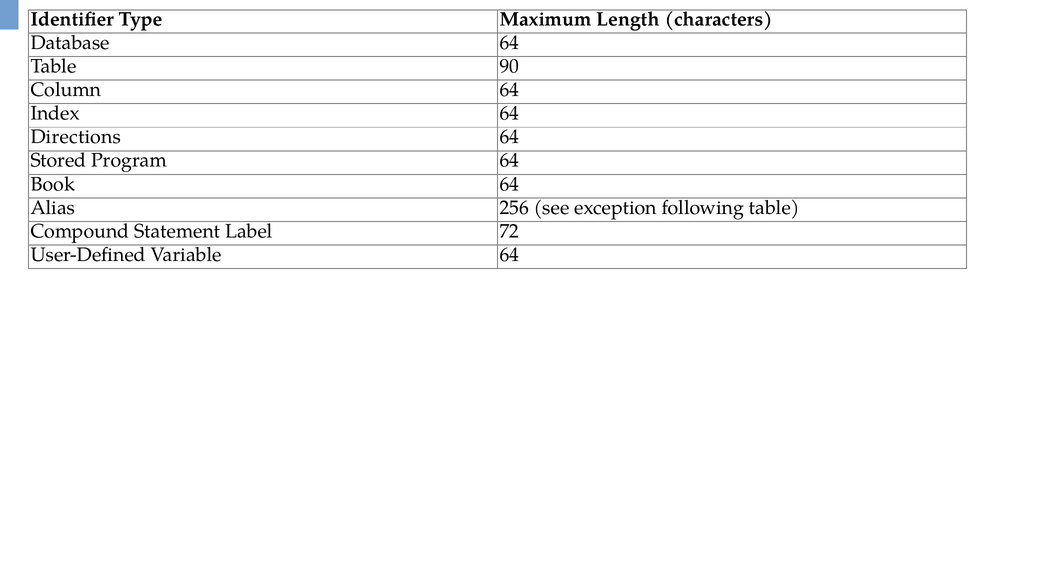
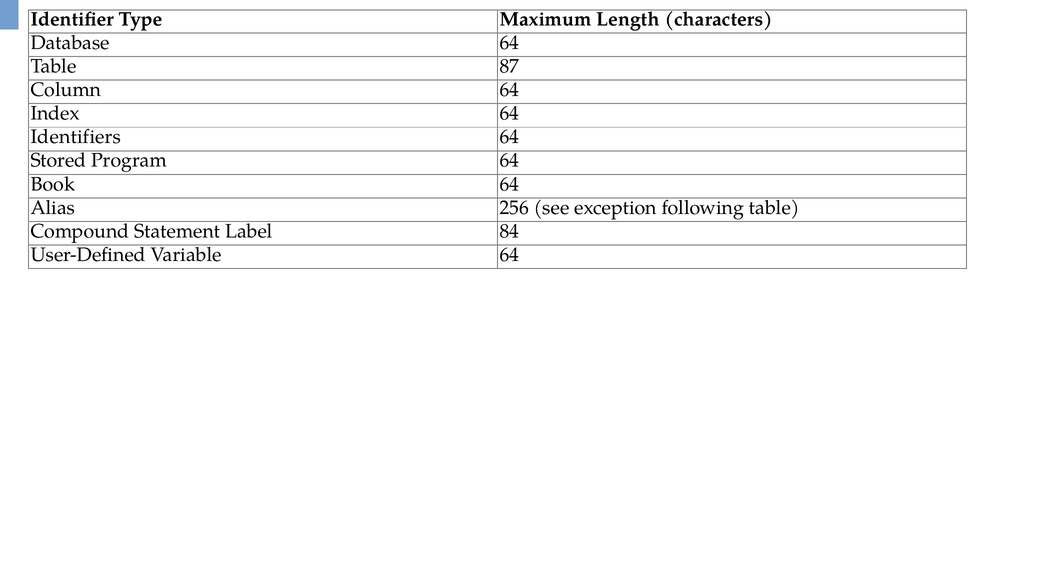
90: 90 -> 87 (509, 66)
Directions: Directions -> Identifiers (76, 137)
72: 72 -> 84 (509, 231)
